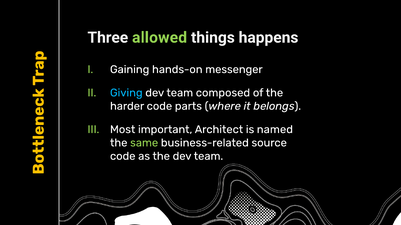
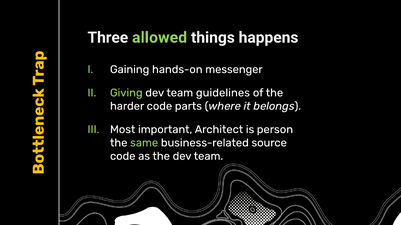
Giving colour: light blue -> light green (126, 93)
composed: composed -> guidelines (223, 93)
named: named -> person (275, 130)
